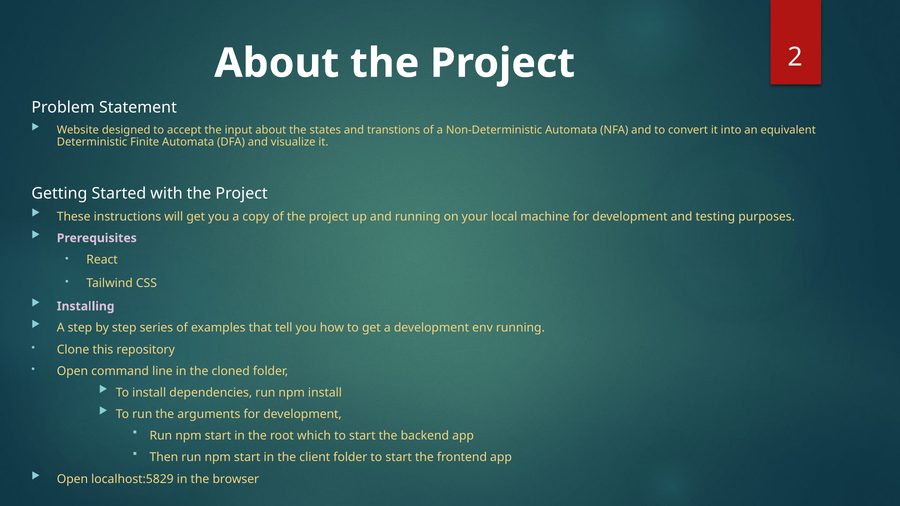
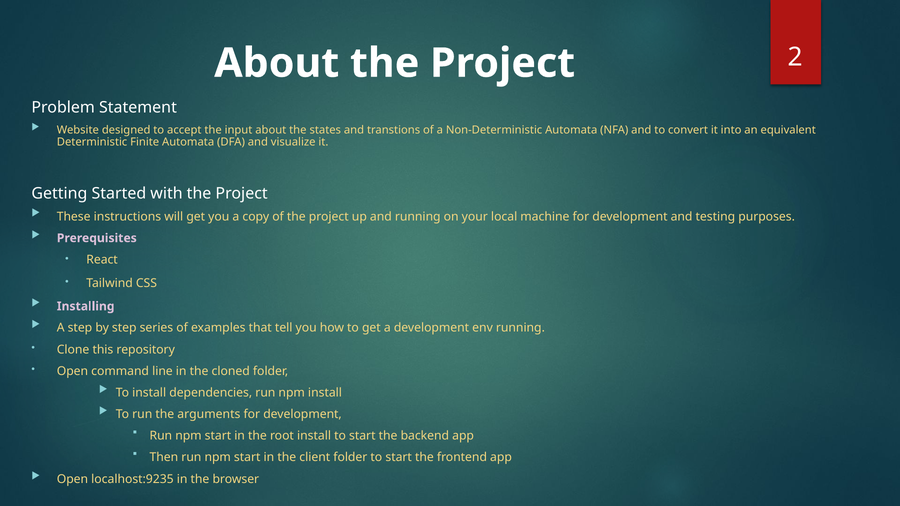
root which: which -> install (314, 436)
localhost:5829: localhost:5829 -> localhost:9235 (132, 479)
